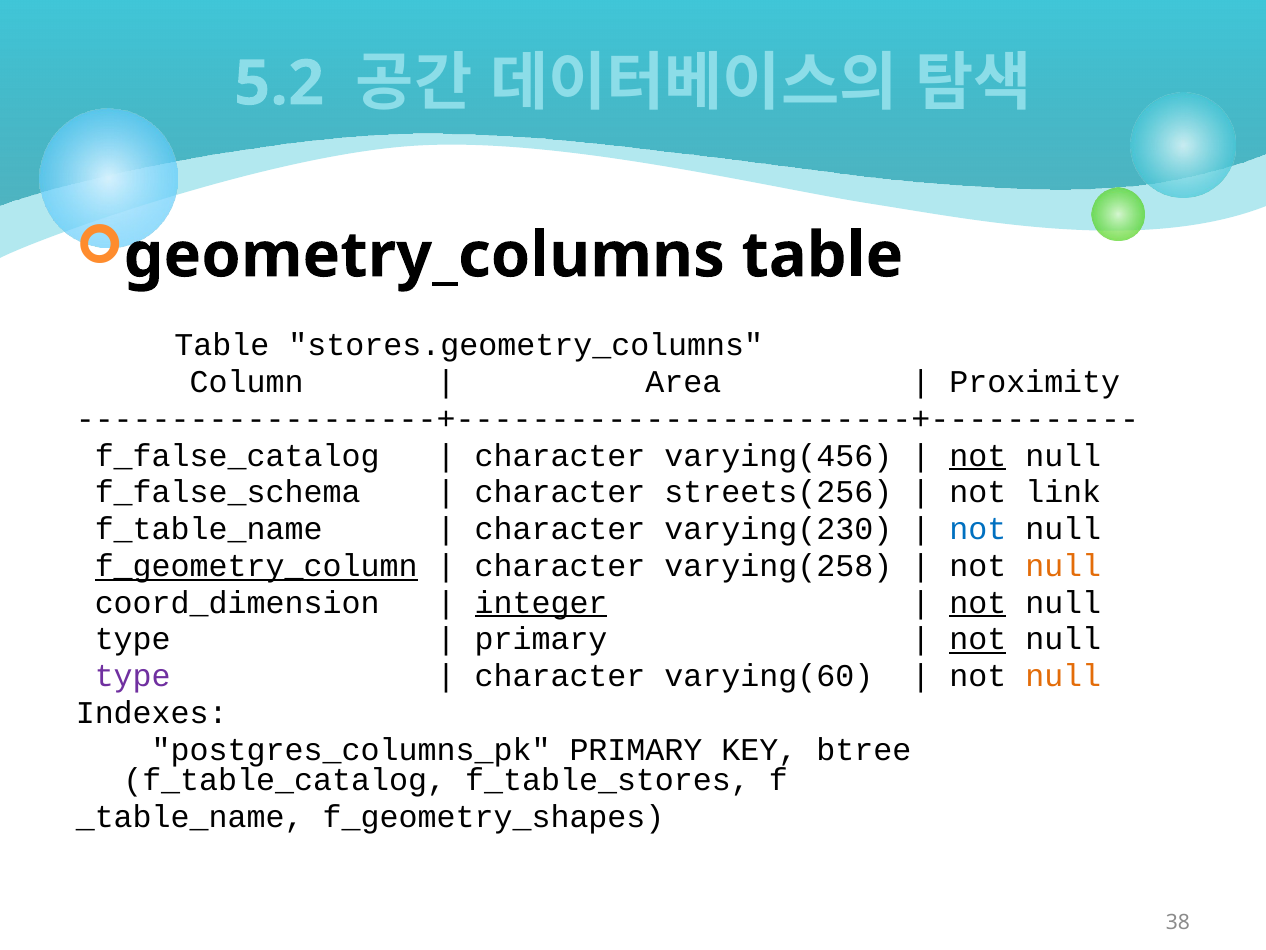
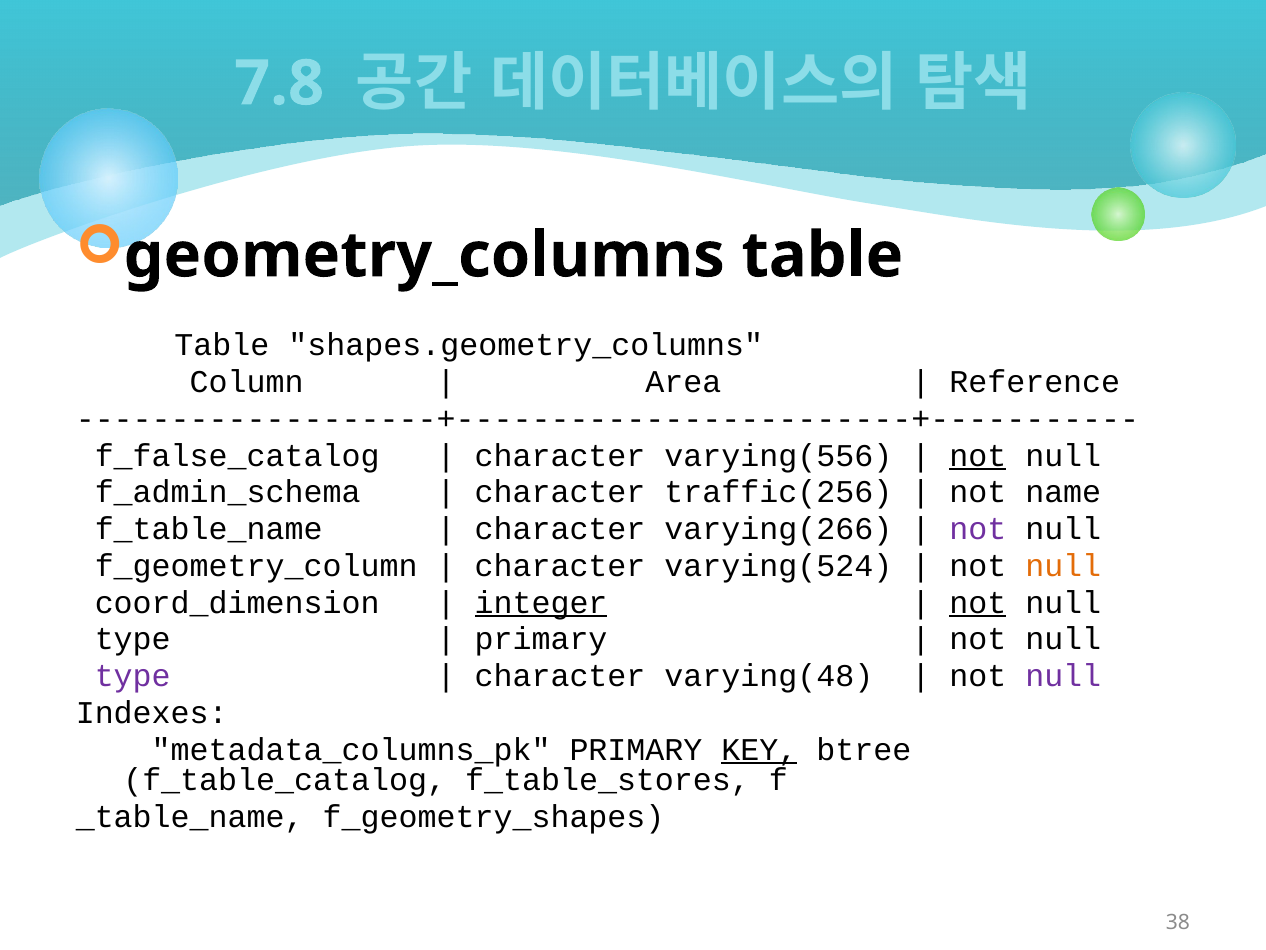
5.2: 5.2 -> 7.8 (279, 84)
stores.geometry_columns: stores.geometry_columns -> shapes.geometry_columns (526, 345)
Proximity: Proximity -> Reference (1035, 382)
varying(456: varying(456 -> varying(556 (778, 456)
f_false_schema: f_false_schema -> f_admin_schema (228, 492)
streets(256: streets(256 -> traffic(256 (778, 492)
link: link -> name (1063, 492)
varying(230: varying(230 -> varying(266 (778, 529)
not colour: blue -> purple (978, 529)
f_geometry_column underline: present -> none (256, 566)
varying(258: varying(258 -> varying(524 (778, 566)
not underline: present -> none (978, 639)
varying(60: varying(60 -> varying(48 (769, 676)
null colour: orange -> purple (1063, 676)
postgres_columns_pk: postgres_columns_pk -> metadata_columns_pk (351, 749)
KEY underline: none -> present (759, 749)
